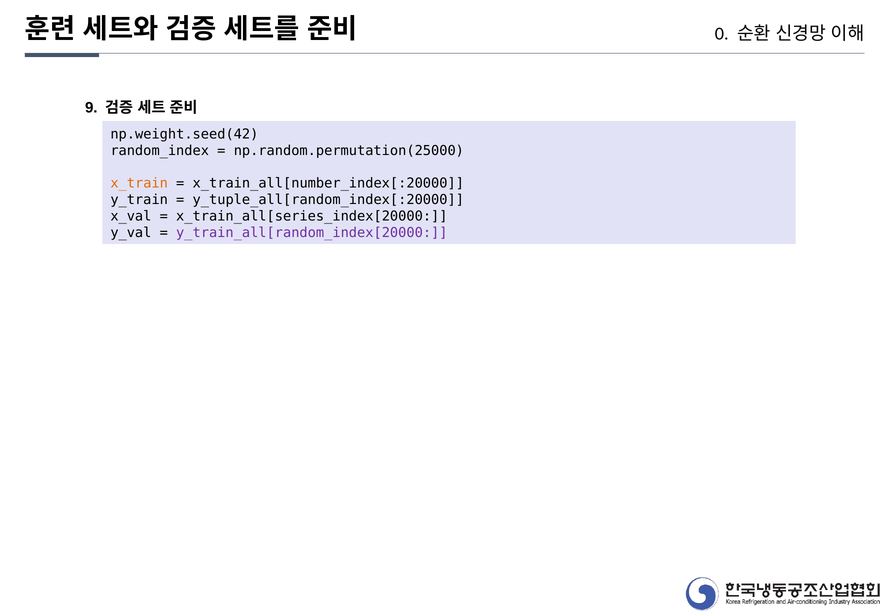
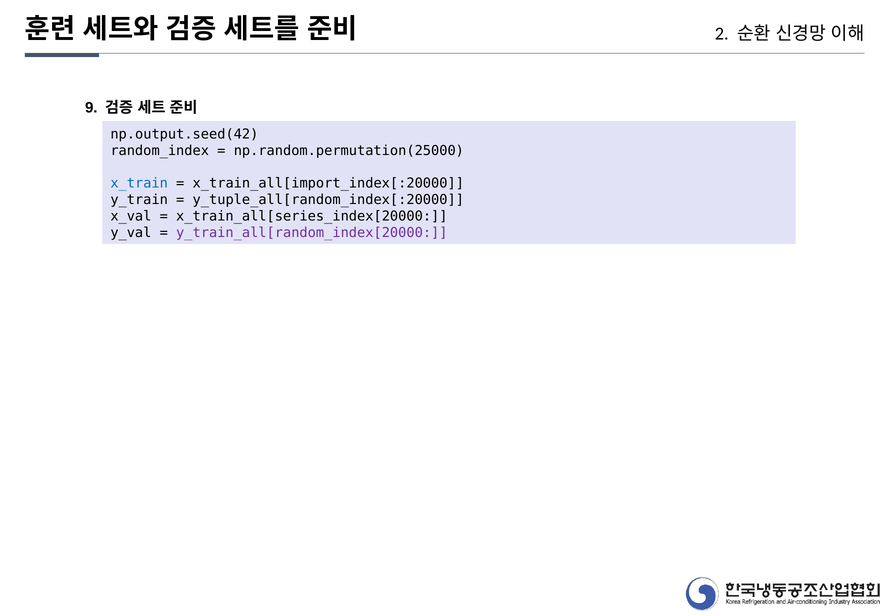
0: 0 -> 2 (722, 34)
np.weight.seed(42: np.weight.seed(42 -> np.output.seed(42 (184, 134)
x_train colour: orange -> blue (139, 183)
x_train_all[number_index[:20000: x_train_all[number_index[:20000 -> x_train_all[import_index[:20000 (328, 183)
